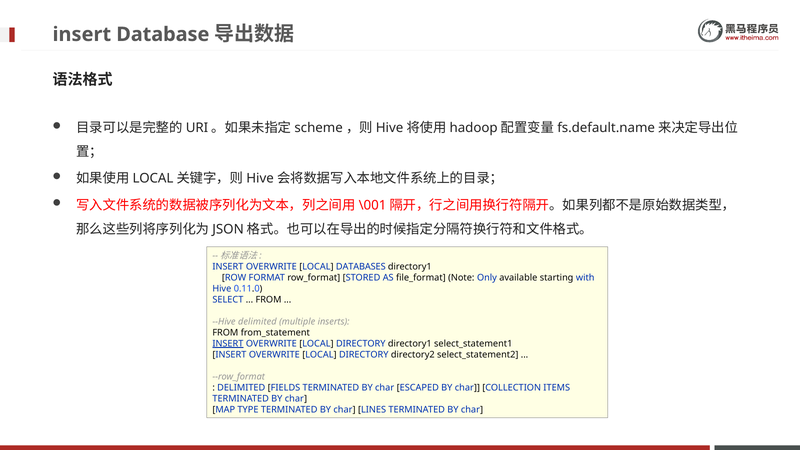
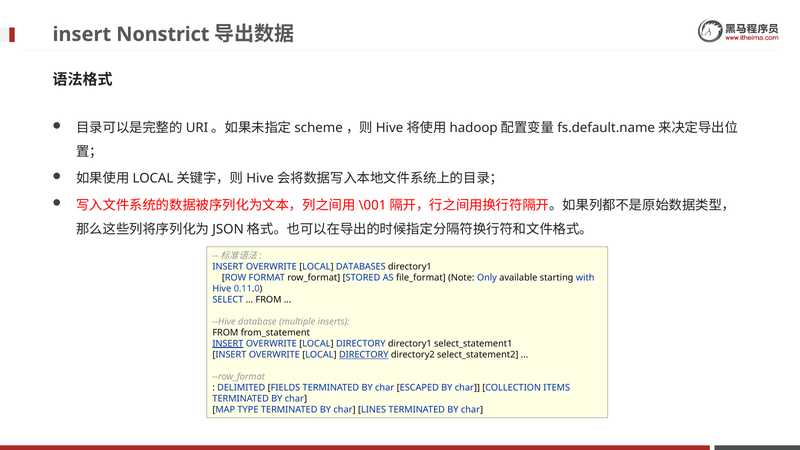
Database: Database -> Nonstrict (163, 34)
--Hive delimited: delimited -> database (257, 322)
DIRECTORY underline: none -> present (364, 355)
